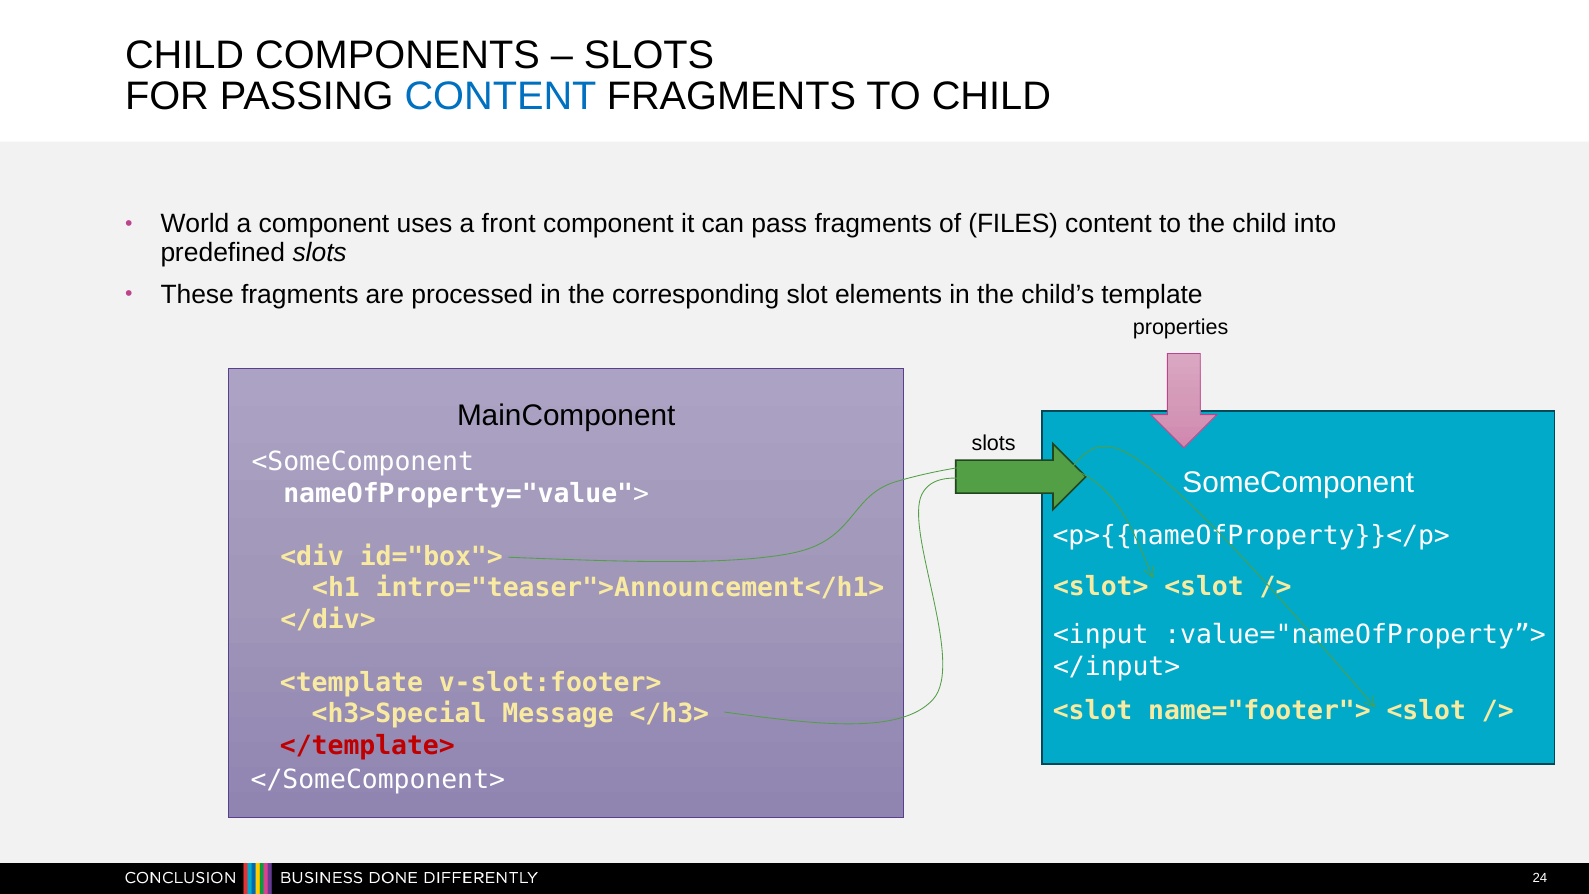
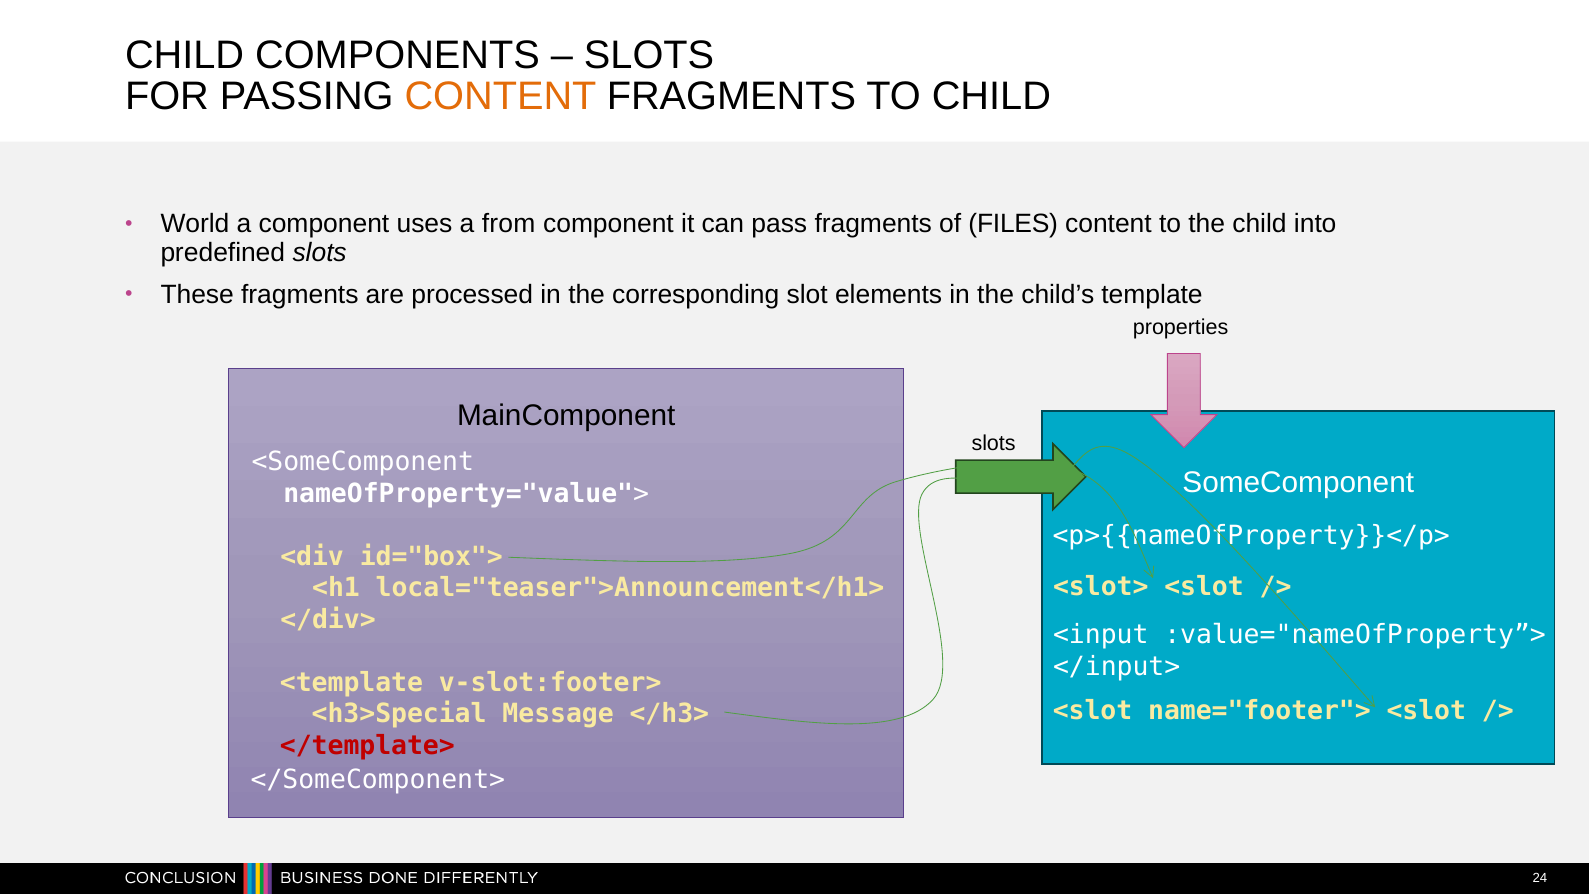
CONTENT colour: blue -> orange (500, 96)
front: front -> from (509, 224)
intro="teaser">Announcement</h1>: intro="teaser">Announcement</h1> -> local="teaser">Announcement</h1> (630, 588)
